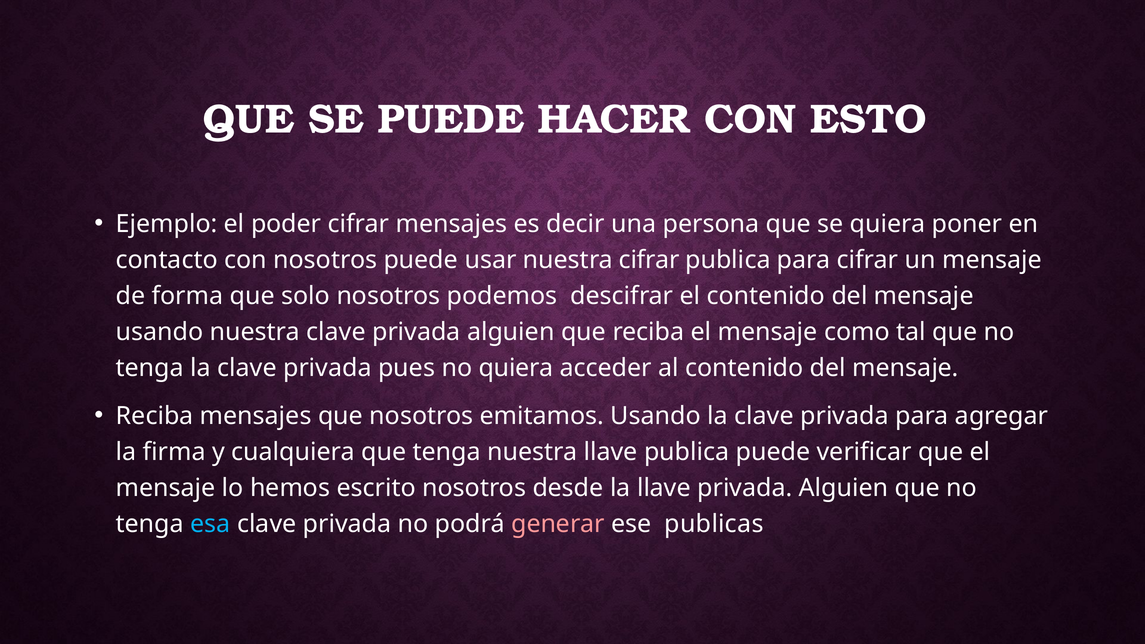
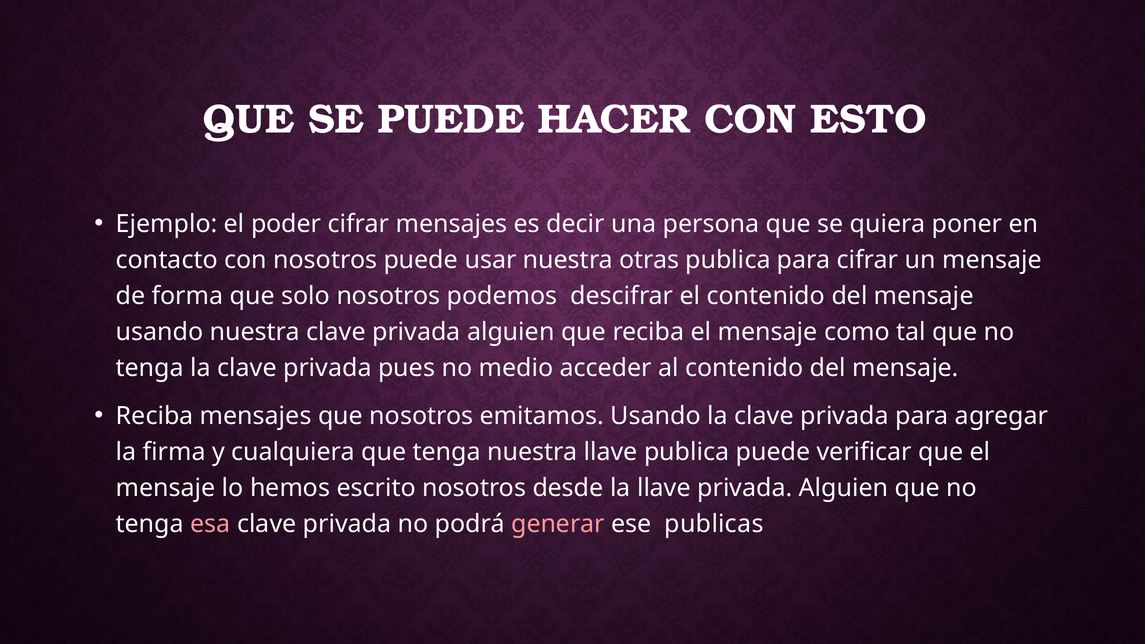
nuestra cifrar: cifrar -> otras (649, 260)
no quiera: quiera -> medio (516, 368)
esa colour: light blue -> pink (210, 524)
